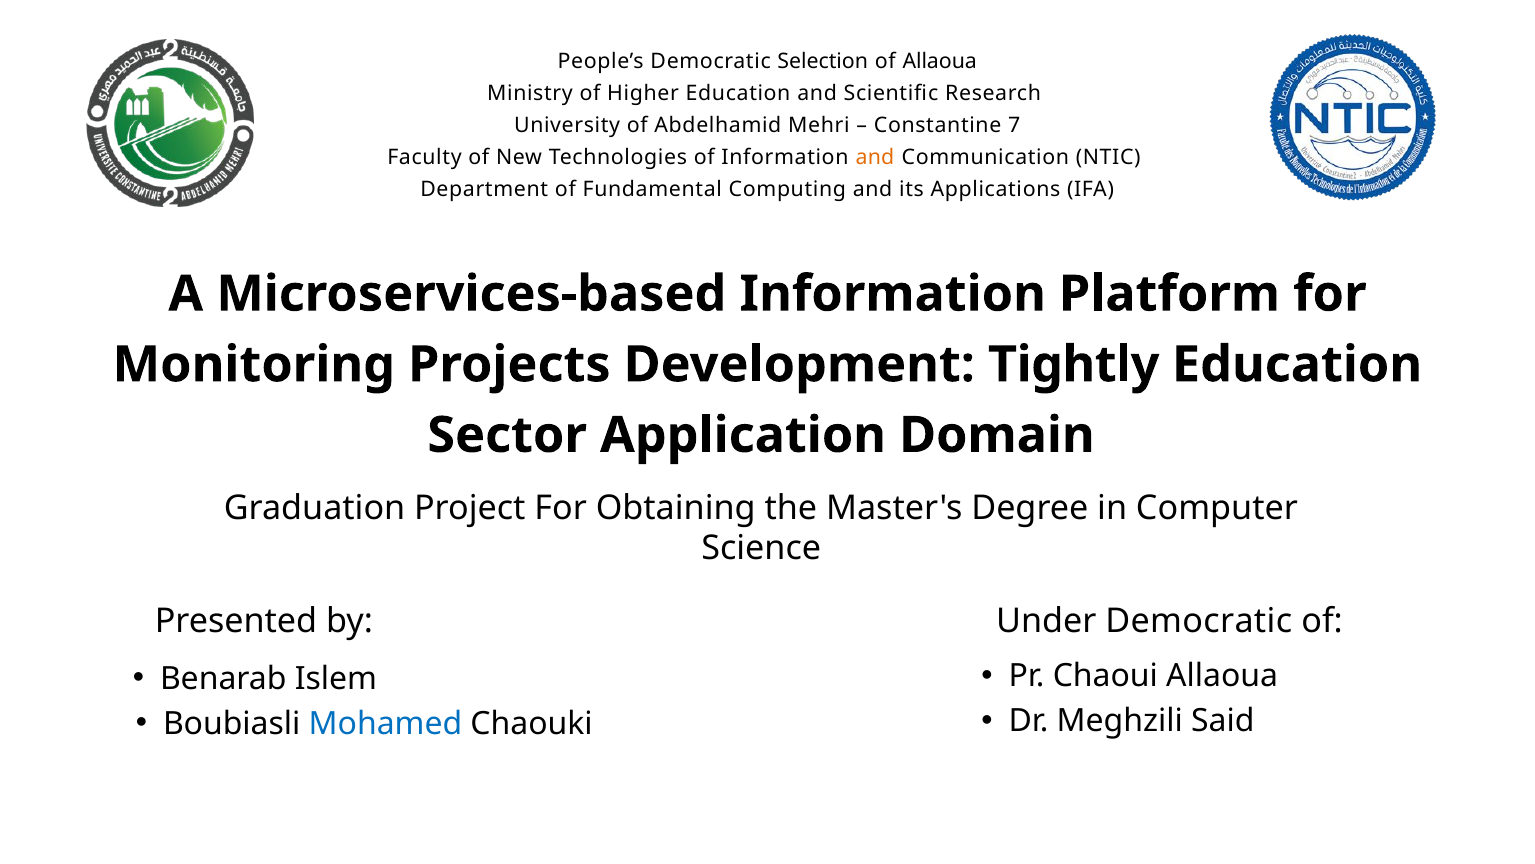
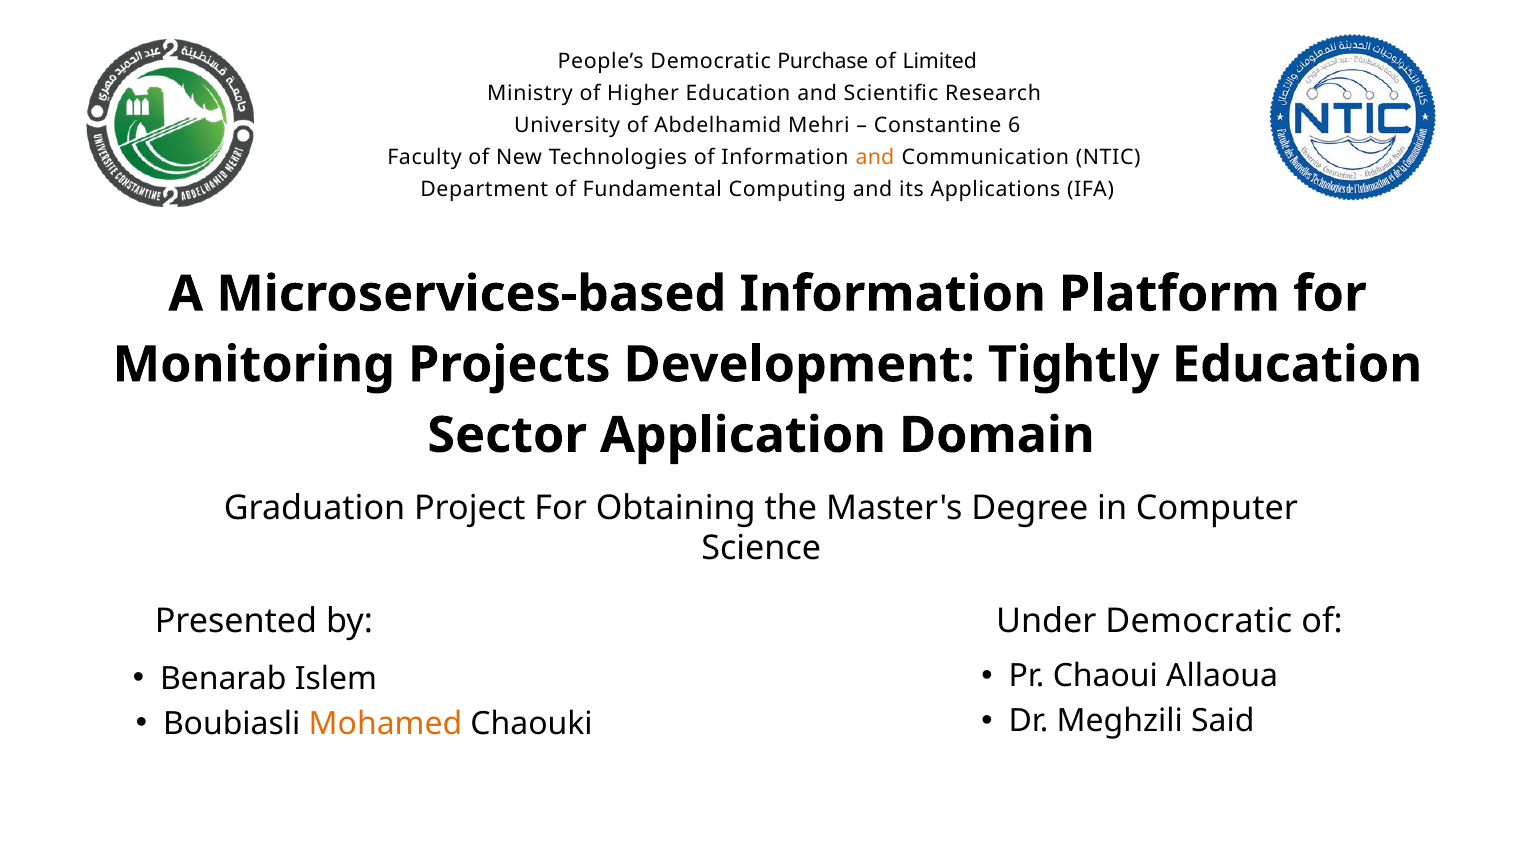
Selection: Selection -> Purchase (823, 62)
of Allaoua: Allaoua -> Limited (940, 62)
7: 7 -> 6 (1014, 125)
Mohamed colour: blue -> orange (385, 723)
